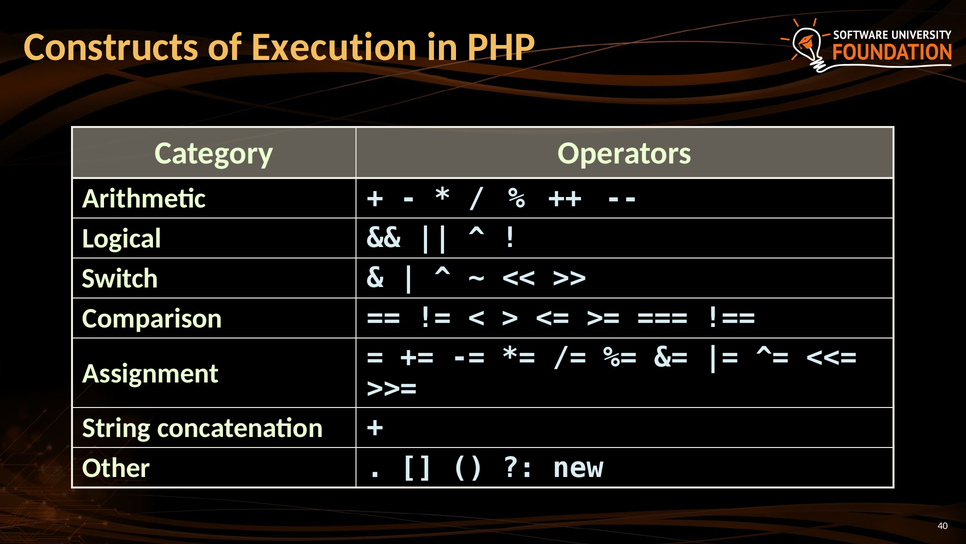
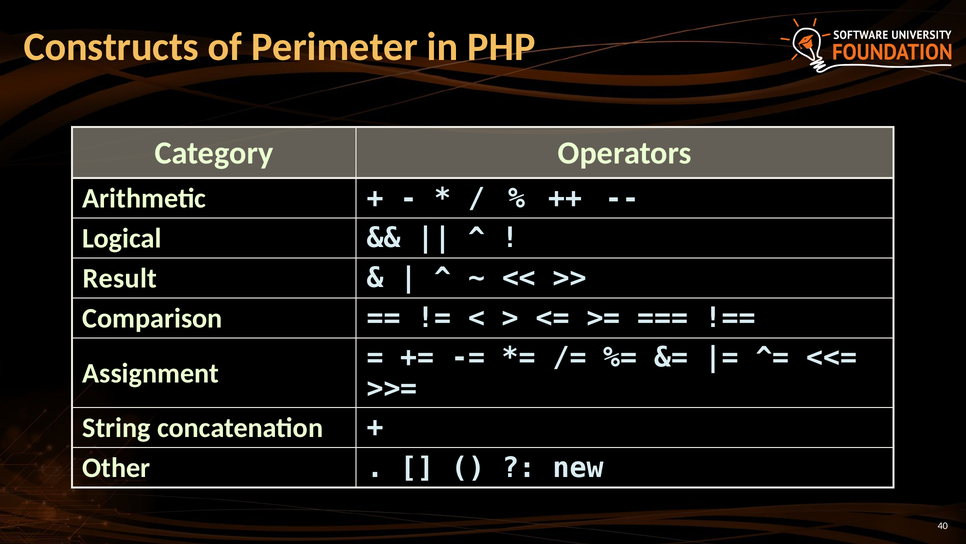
Execution: Execution -> Perimeter (334, 47)
Switch: Switch -> Result (120, 278)
